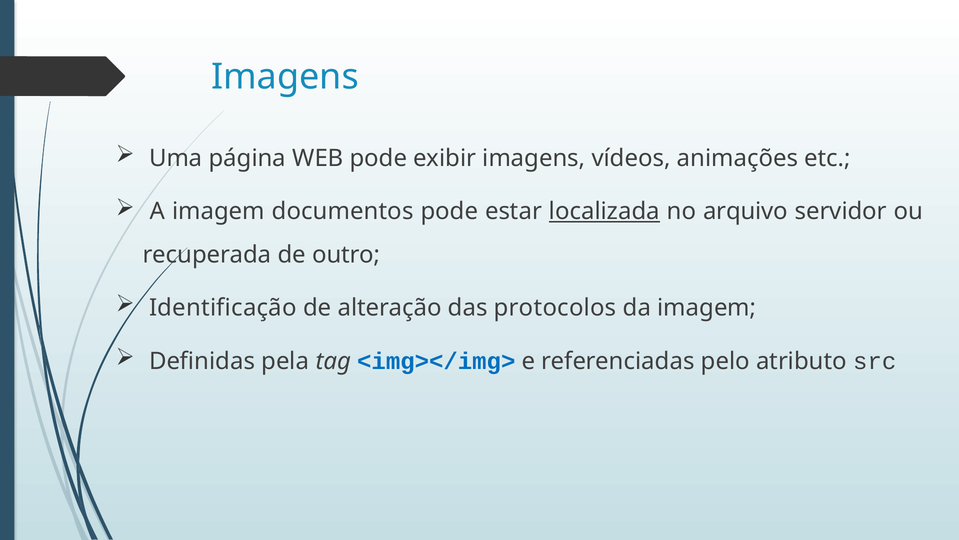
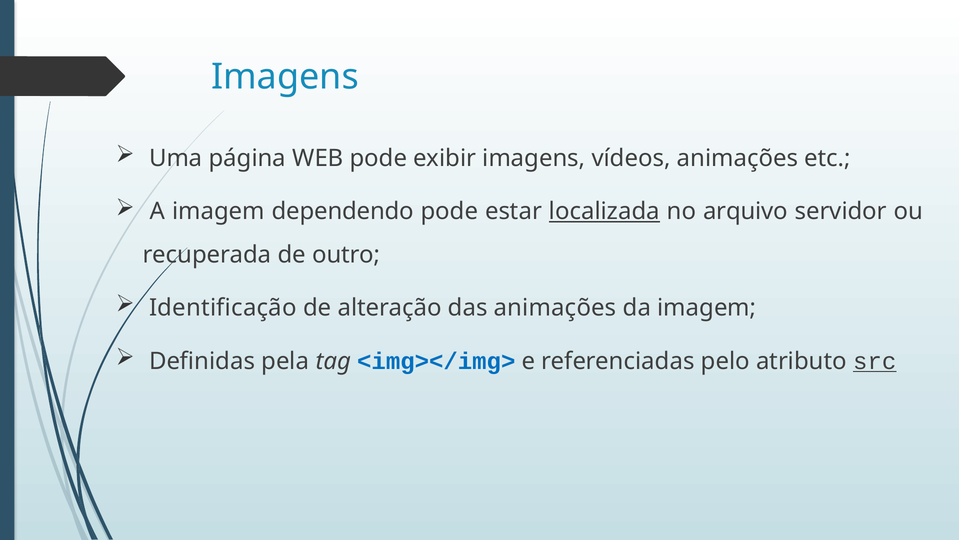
documentos: documentos -> dependendo (343, 211)
das protocolos: protocolos -> animações (555, 308)
src underline: none -> present (875, 361)
